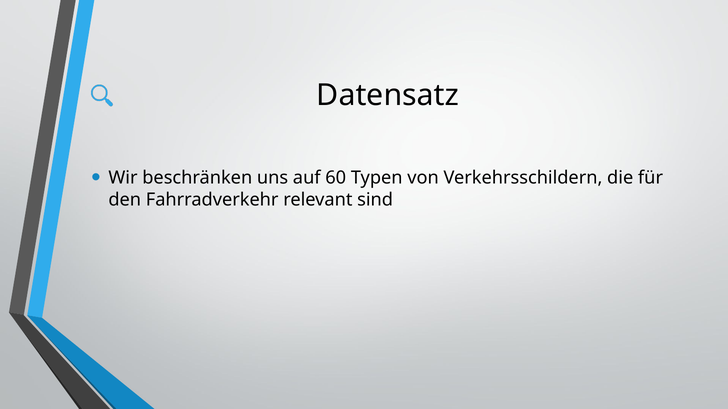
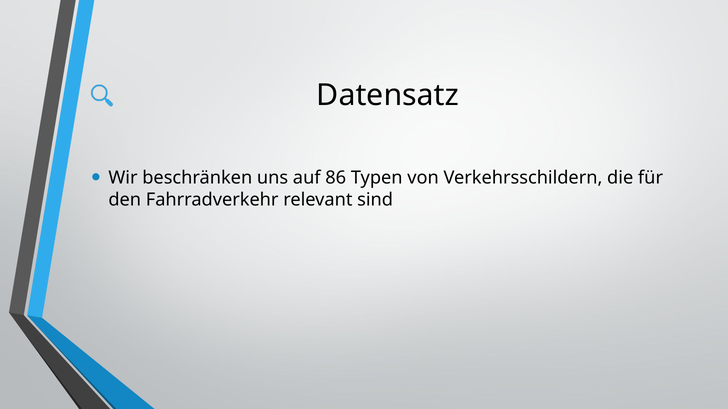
60: 60 -> 86 (336, 178)
